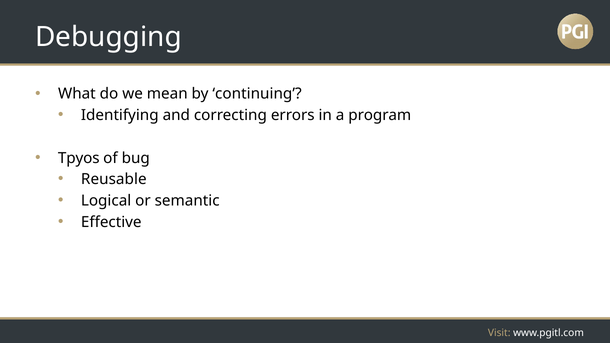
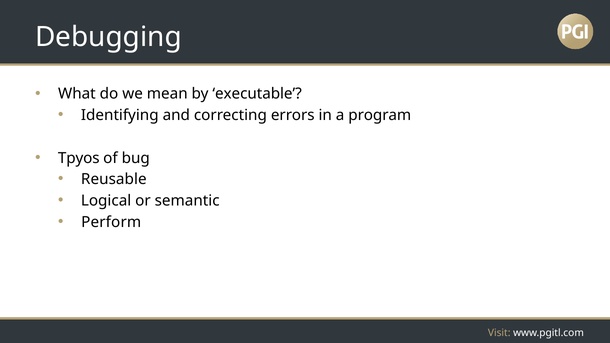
continuing: continuing -> executable (257, 94)
Effective: Effective -> Perform (111, 222)
